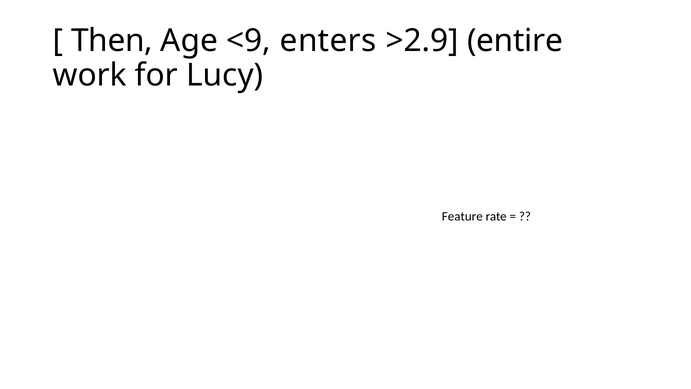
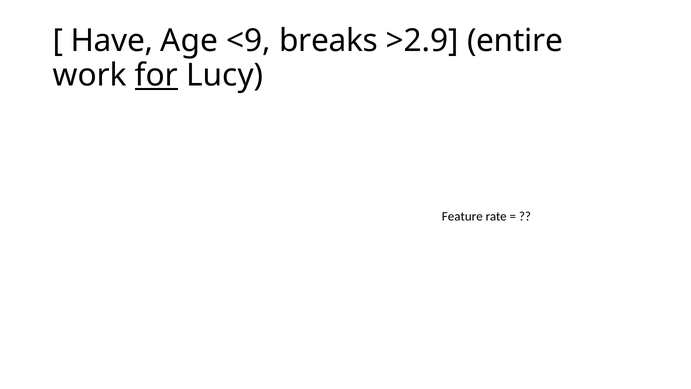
Then: Then -> Have (112, 41)
enters: enters -> breaks (328, 41)
for underline: none -> present (156, 75)
